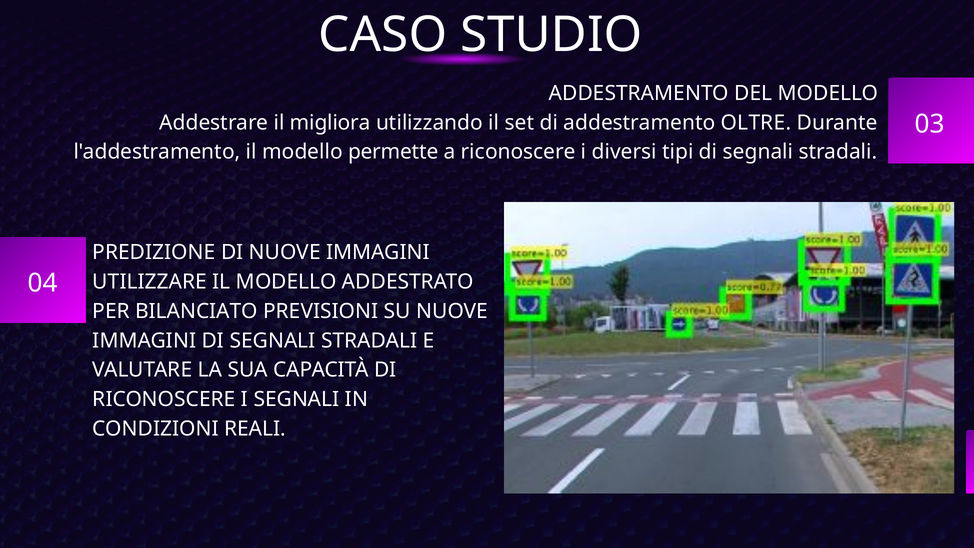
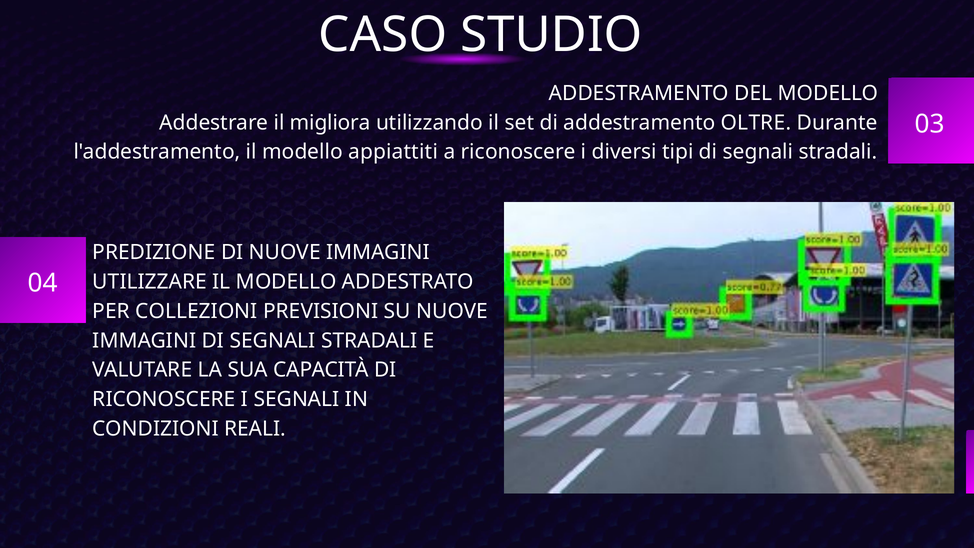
permette: permette -> appiattiti (393, 152)
BILANCIATO: BILANCIATO -> COLLEZIONI (196, 311)
